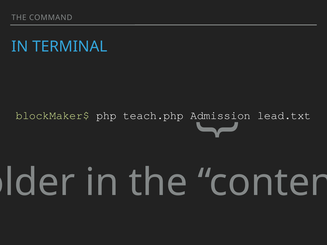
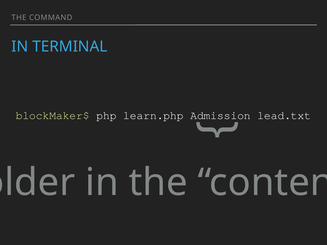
teach.php: teach.php -> learn.php (153, 116)
